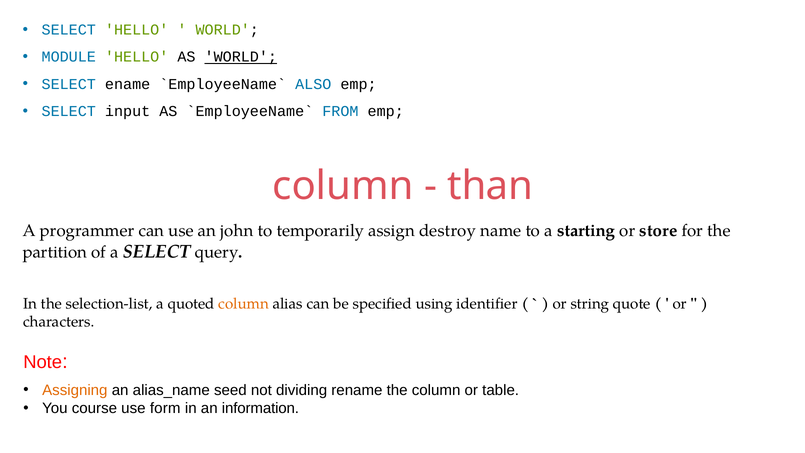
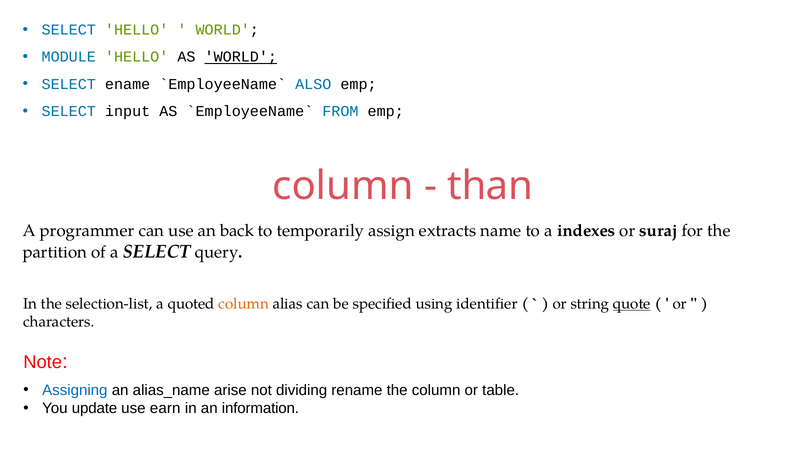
john: john -> back (237, 231)
destroy: destroy -> extracts (448, 231)
starting: starting -> indexes (586, 231)
store: store -> suraj (659, 231)
quote underline: none -> present (632, 304)
Assigning colour: orange -> blue (75, 390)
seed: seed -> arise (230, 390)
course: course -> update (94, 408)
form: form -> earn (165, 408)
